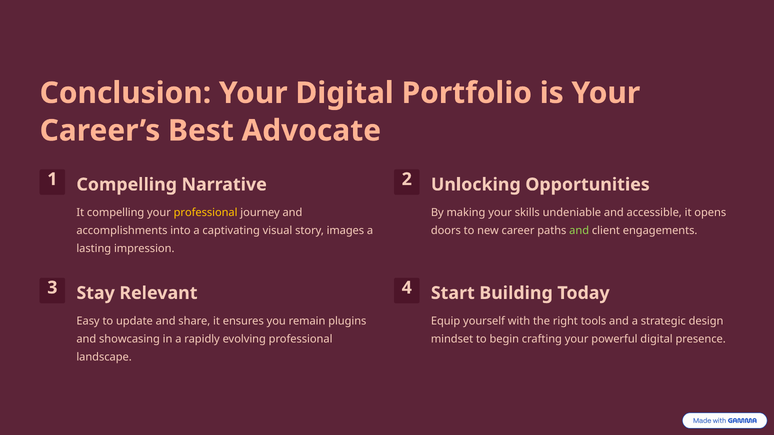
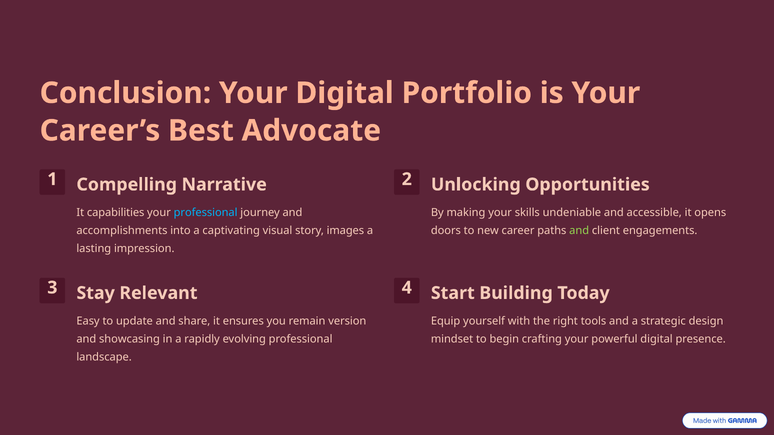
It compelling: compelling -> capabilities (116, 213)
professional colour: yellow -> light blue (206, 213)
plugins: plugins -> version (347, 322)
